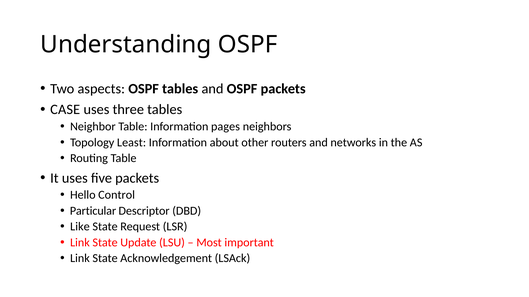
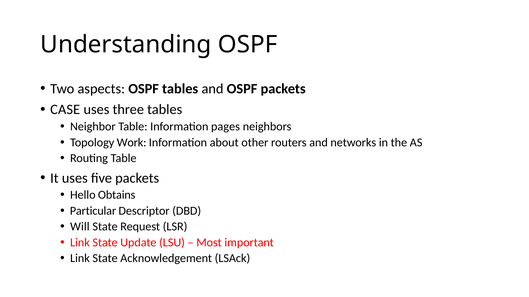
Least: Least -> Work (132, 143)
Control: Control -> Obtains (117, 195)
Like: Like -> Will (80, 227)
